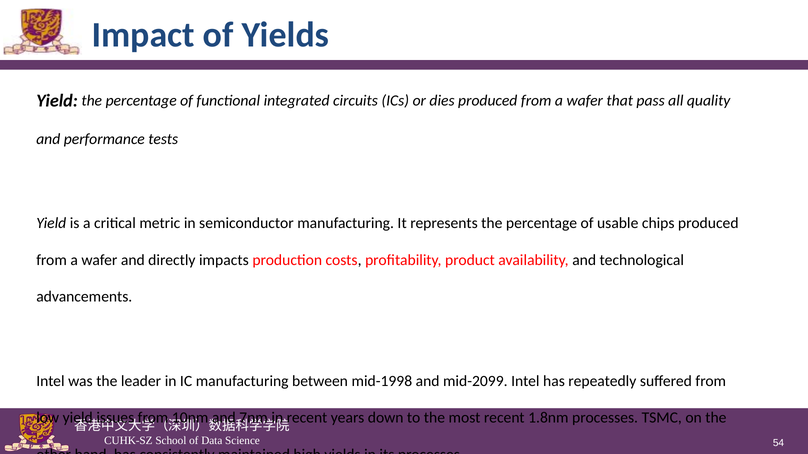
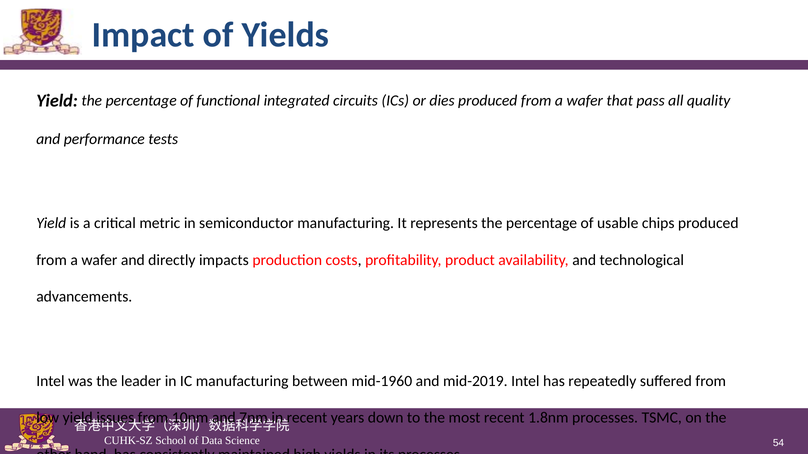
mid-1998: mid-1998 -> mid-1960 (382, 381)
mid-2099: mid-2099 -> mid-2019 (475, 381)
